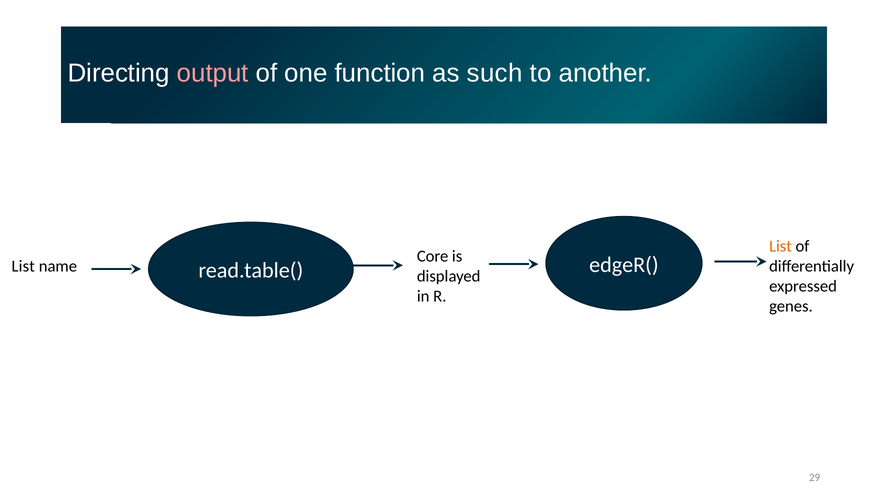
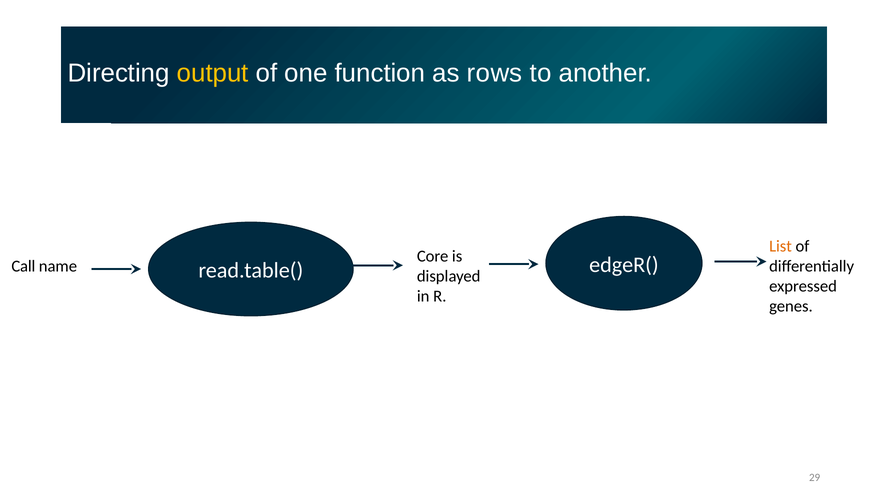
output colour: pink -> yellow (213, 73)
such: such -> rows (495, 73)
List: List -> Call (23, 266)
